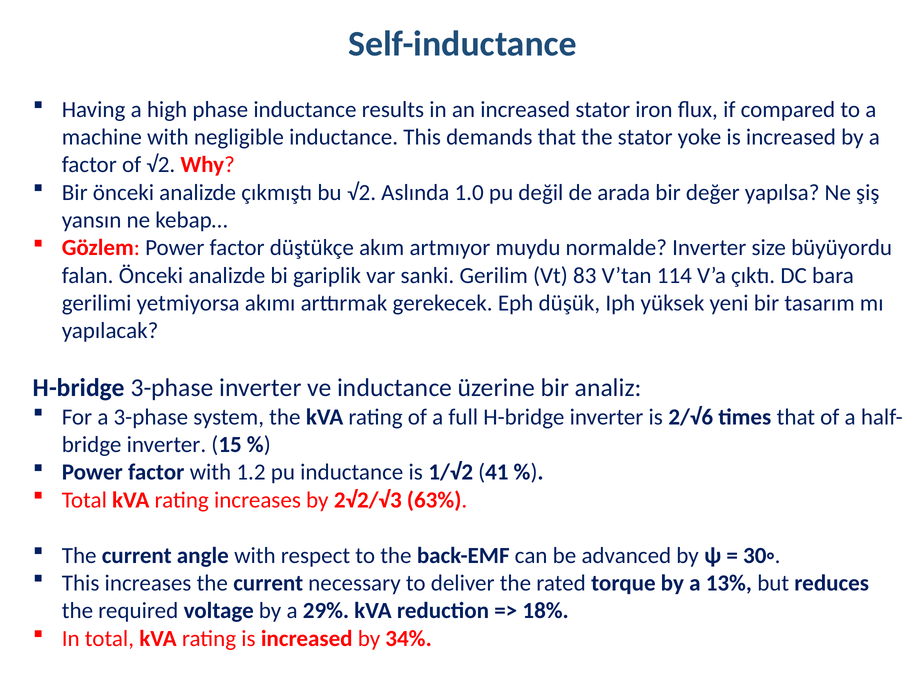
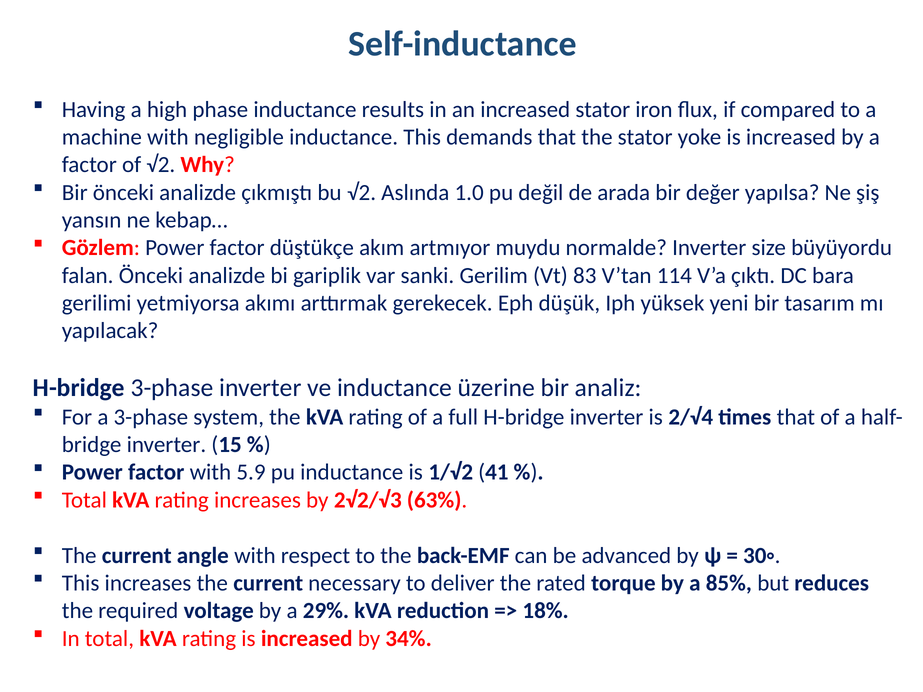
2/√6: 2/√6 -> 2/√4 (691, 417)
1.2: 1.2 -> 5.9 (251, 473)
13%: 13% -> 85% (729, 583)
